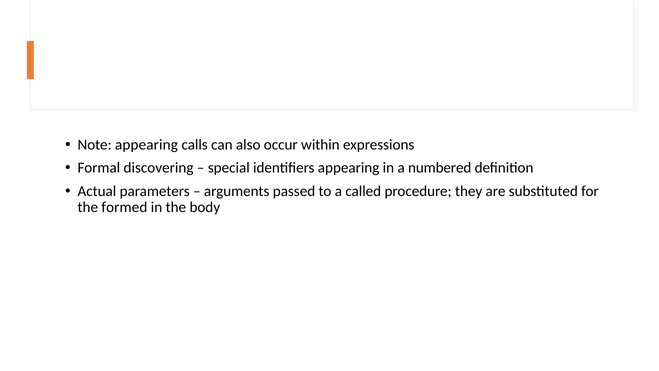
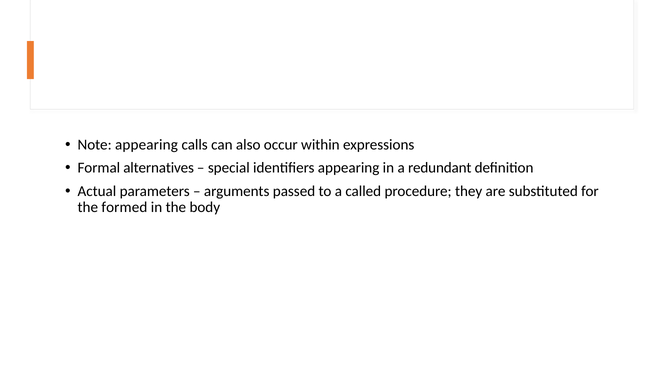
discovering: discovering -> alternatives (159, 168)
numbered: numbered -> redundant (440, 168)
